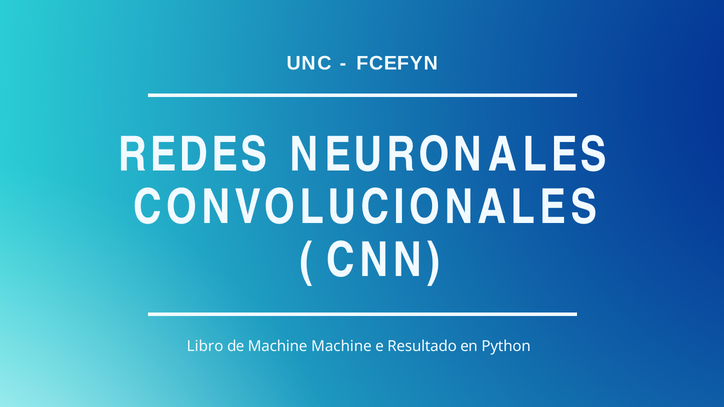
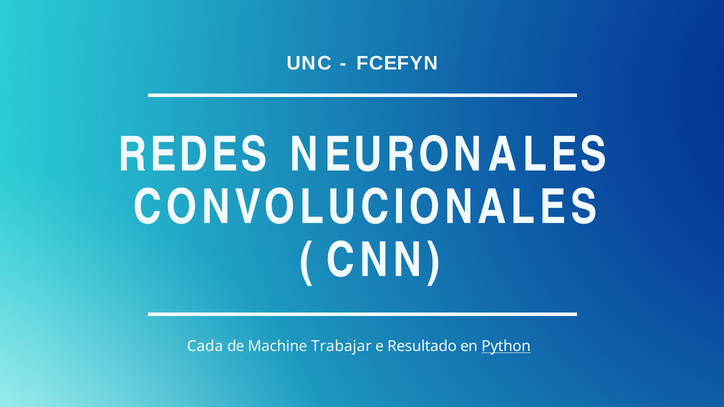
Libro: Libro -> Cada (205, 346)
Machine Machine: Machine -> Trabajar (341, 346)
Python underline: none -> present (506, 346)
